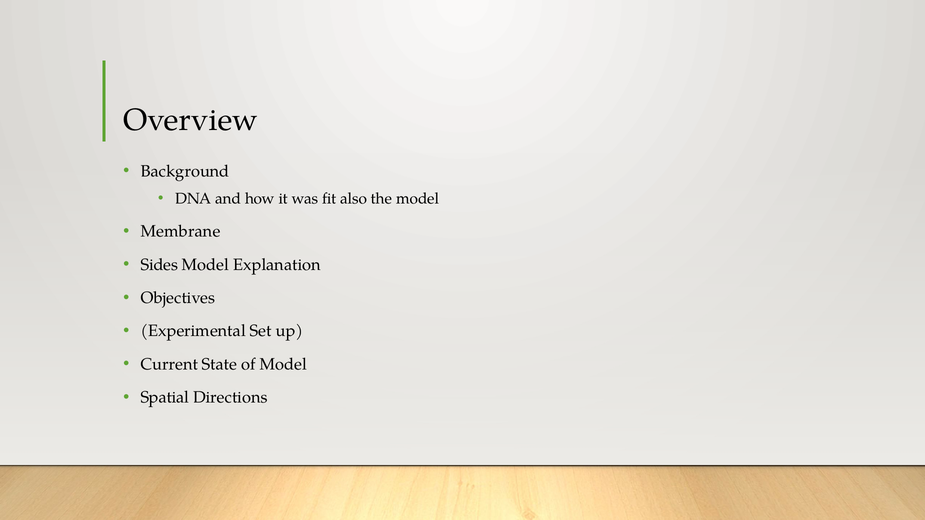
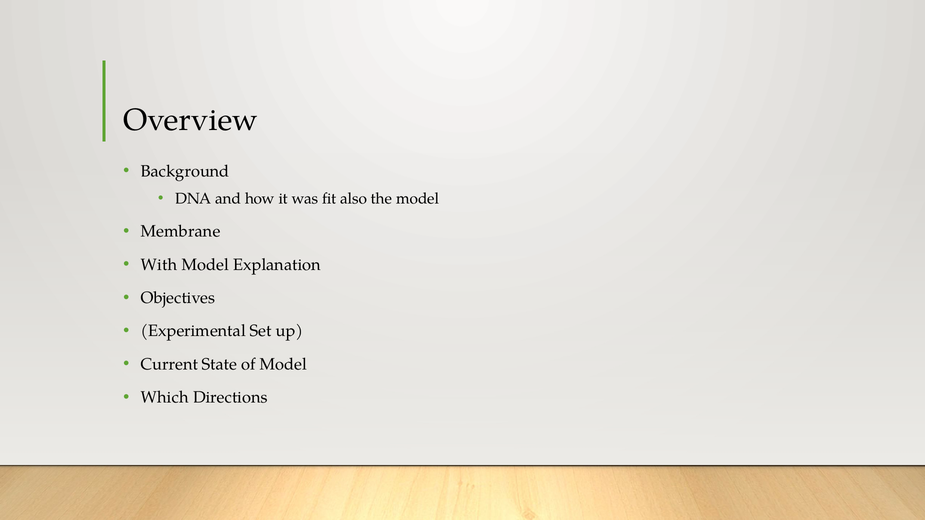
Sides: Sides -> With (159, 265)
Spatial: Spatial -> Which (165, 398)
